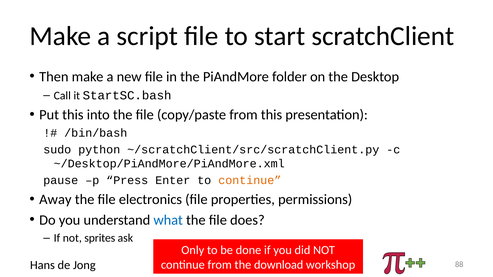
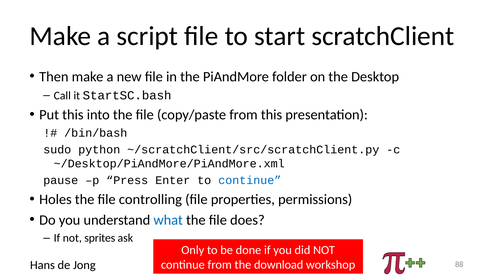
continue colour: orange -> blue (250, 181)
Away: Away -> Holes (55, 200)
electronics: electronics -> controlling (150, 200)
